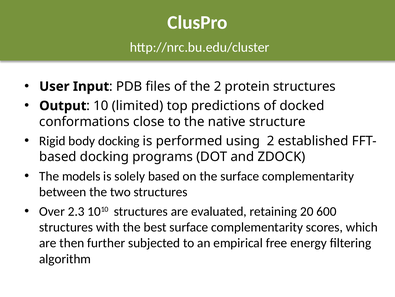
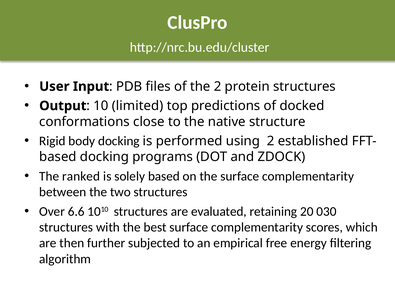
models: models -> ranked (81, 176)
2.3: 2.3 -> 6.6 (76, 211)
600: 600 -> 030 (326, 211)
